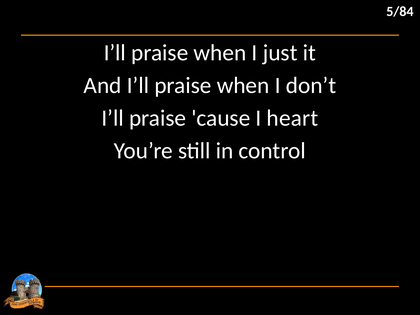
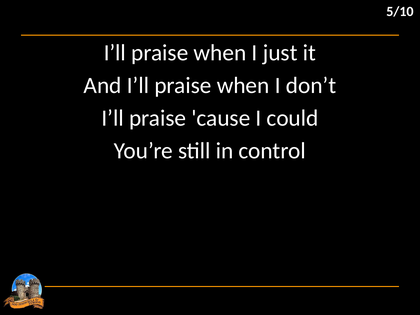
5/84: 5/84 -> 5/10 (400, 11)
heart: heart -> could (292, 118)
